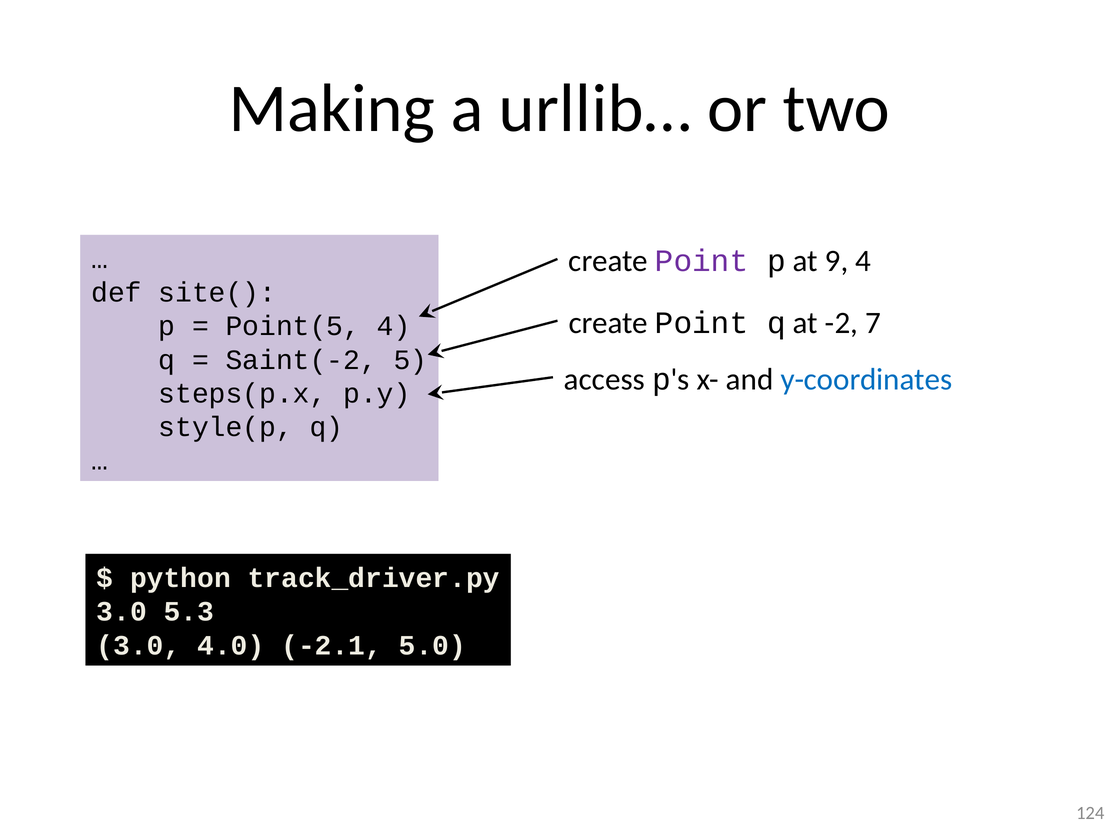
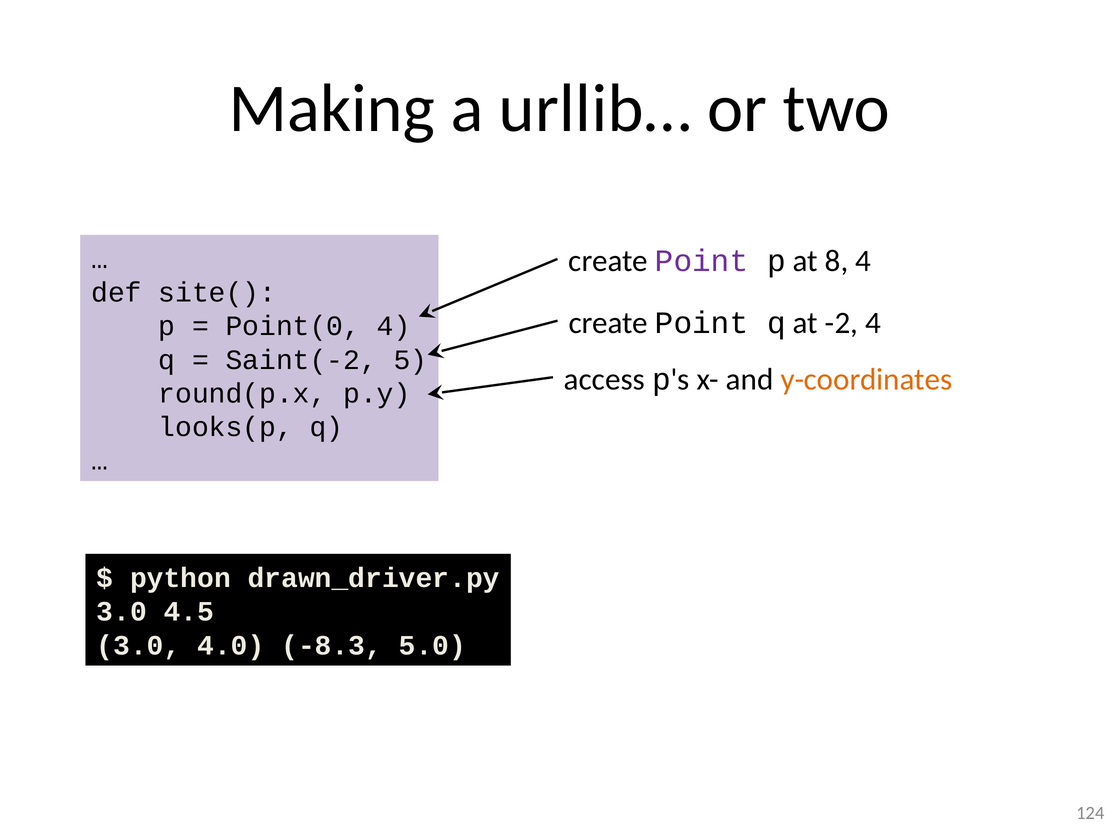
9: 9 -> 8 (837, 261)
-2 7: 7 -> 4 (873, 323)
Point(5: Point(5 -> Point(0 (293, 326)
y-coordinates colour: blue -> orange (866, 379)
steps(p.x: steps(p.x -> round(p.x (242, 393)
style(p: style(p -> looks(p (226, 427)
track_driver.py: track_driver.py -> drawn_driver.py (374, 578)
5.3: 5.3 -> 4.5 (189, 612)
-2.1: -2.1 -> -8.3 (332, 645)
